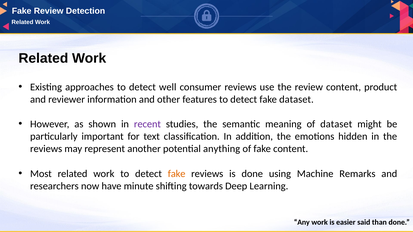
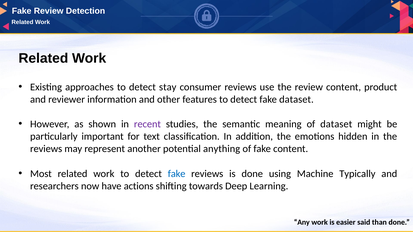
well: well -> stay (168, 87)
fake colour: orange -> blue (177, 174)
Remarks: Remarks -> Typically (357, 174)
minute: minute -> actions (139, 186)
